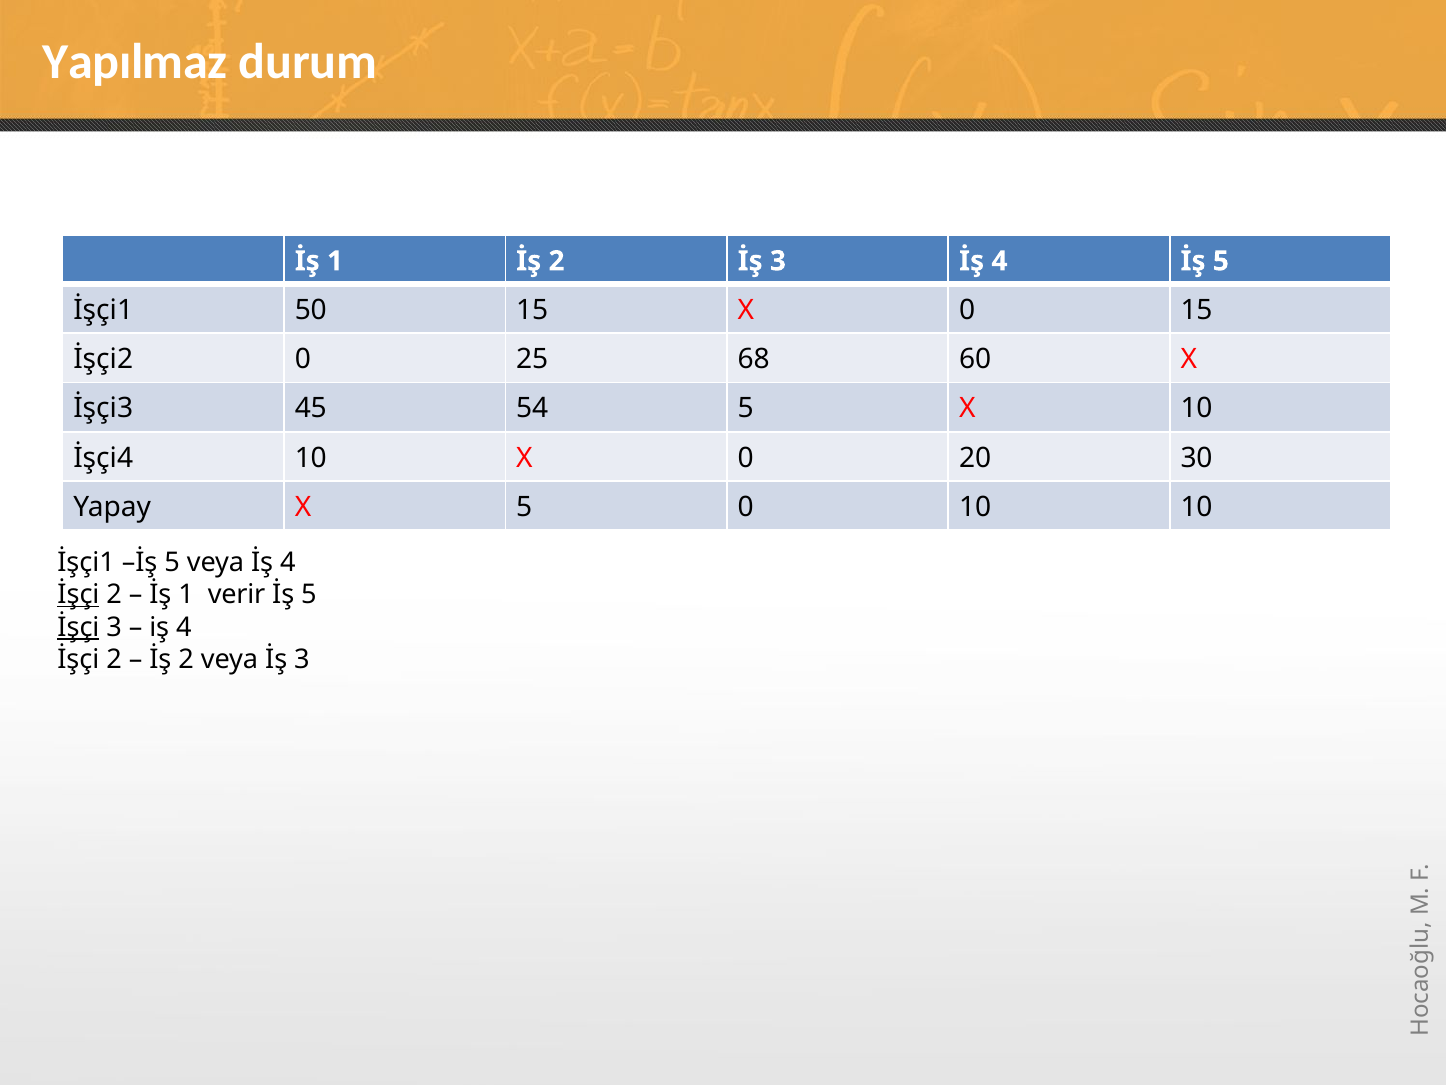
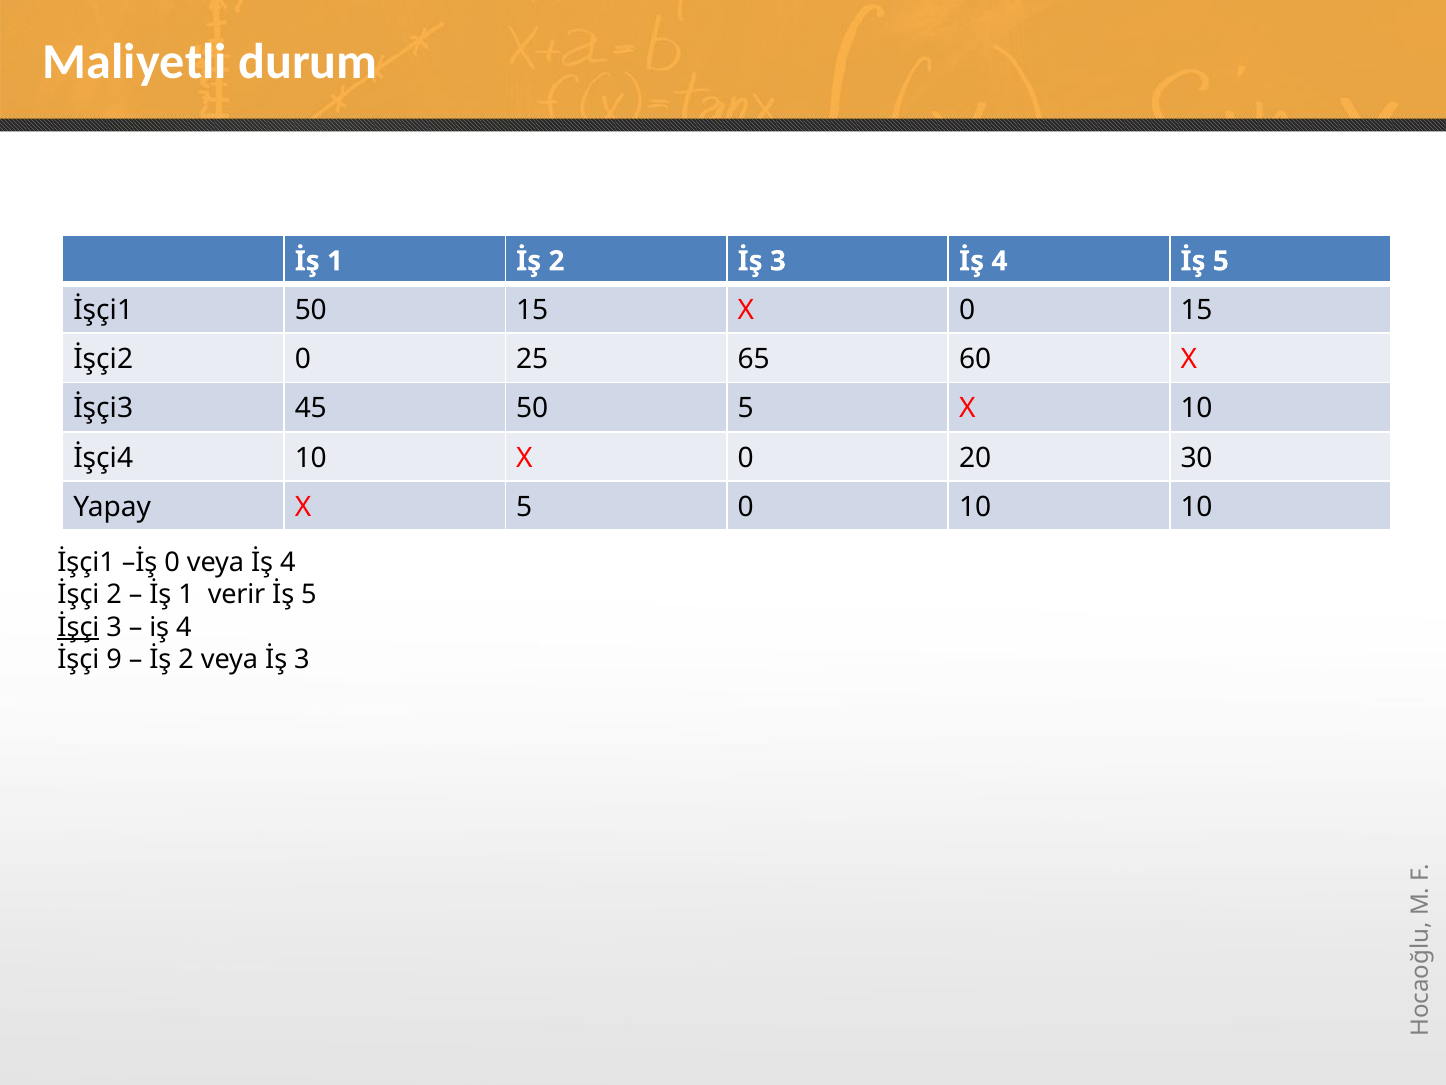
Yapılmaz: Yapılmaz -> Maliyetli (135, 62)
68: 68 -> 65 (754, 359)
45 54: 54 -> 50 (532, 409)
İşçi1 İş 5: 5 -> 0 (172, 562)
İşçi underline: present -> none (78, 595)
2: 2 -> 9 (114, 660)
